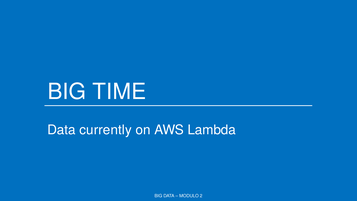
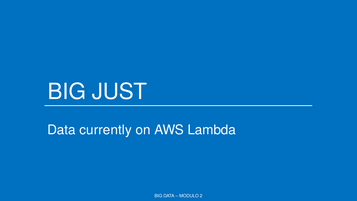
TIME: TIME -> JUST (120, 92)
